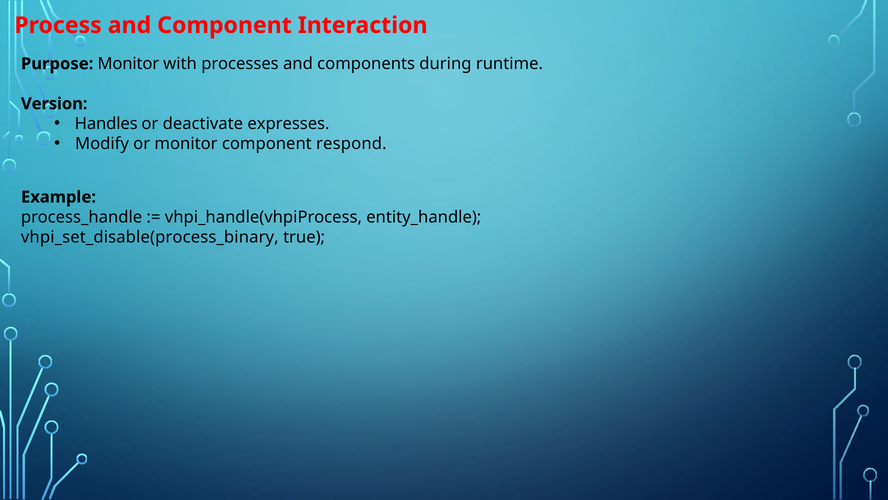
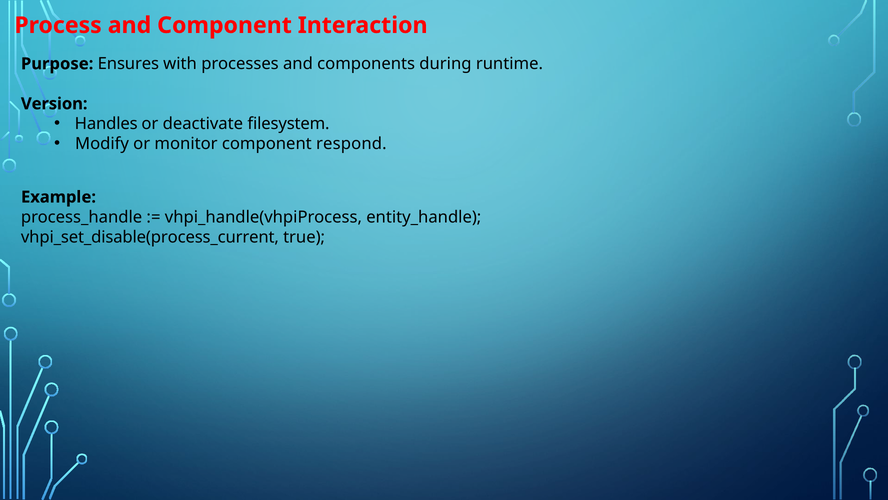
Purpose Monitor: Monitor -> Ensures (128, 64)
expresses: expresses -> filesystem (289, 124)
vhpi_set_disable(process_binary: vhpi_set_disable(process_binary -> vhpi_set_disable(process_current (150, 237)
